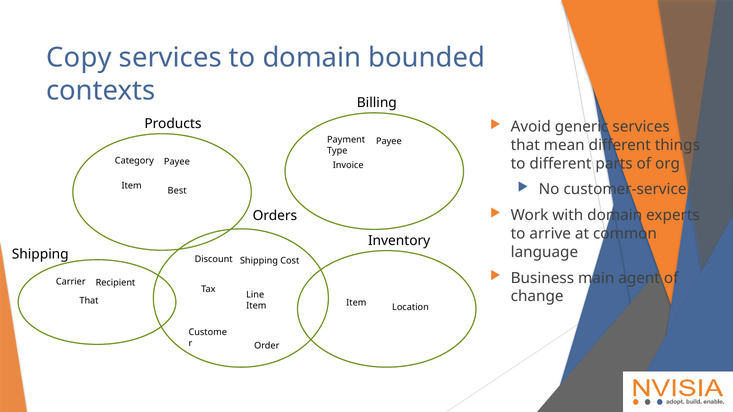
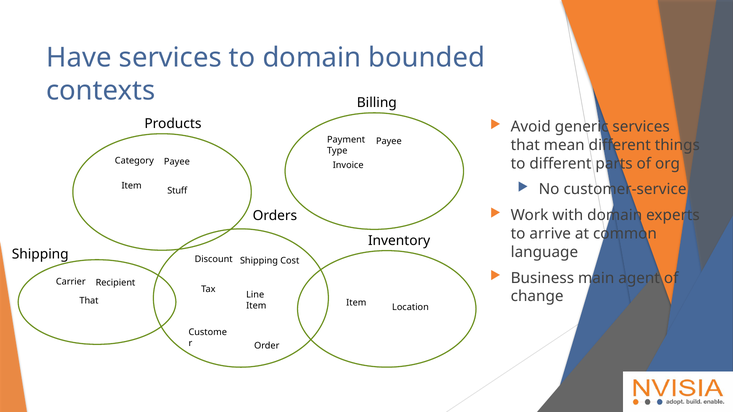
Copy: Copy -> Have (79, 58)
Best: Best -> Stuff (177, 191)
